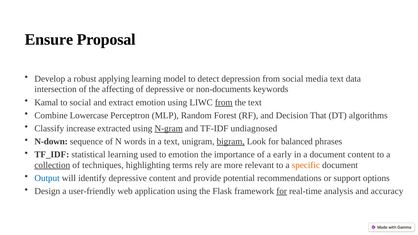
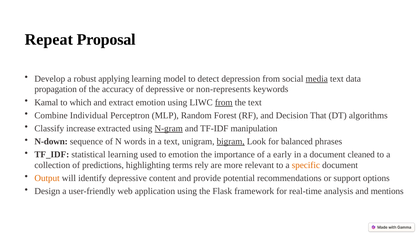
Ensure: Ensure -> Repeat (49, 40)
media underline: none -> present (317, 79)
intersection: intersection -> propagation (56, 89)
affecting: affecting -> accuracy (118, 89)
non-documents: non-documents -> non-represents (223, 89)
to social: social -> which (80, 102)
Lowercase: Lowercase -> Individual (89, 115)
undiagnosed: undiagnosed -> manipulation (254, 129)
document content: content -> cleaned (361, 155)
collection underline: present -> none (52, 165)
techniques: techniques -> predictions (103, 165)
Output colour: blue -> orange (47, 178)
for underline: present -> none (282, 191)
accuracy: accuracy -> mentions (387, 191)
